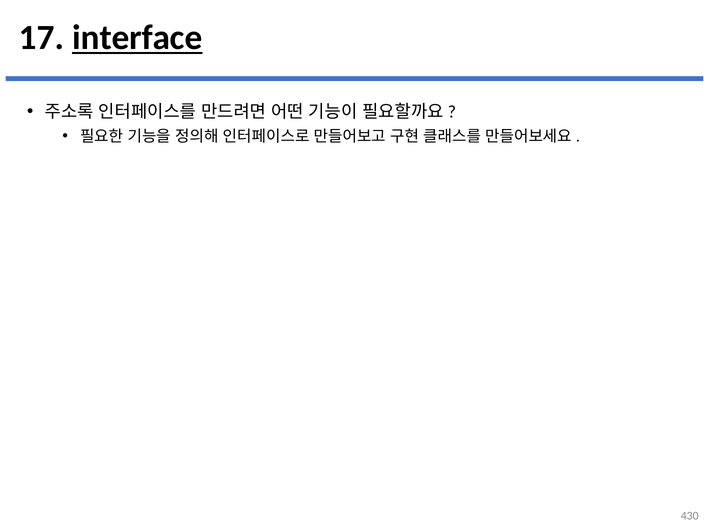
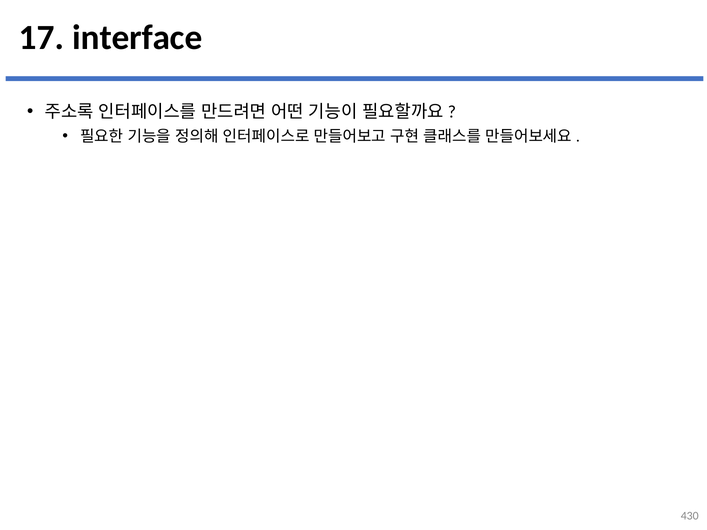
interface underline: present -> none (137, 38)
